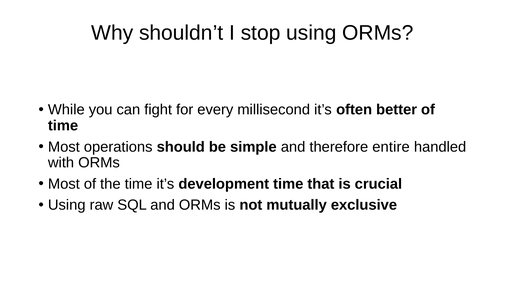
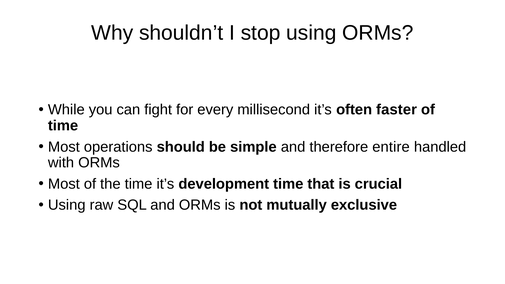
better: better -> faster (397, 110)
